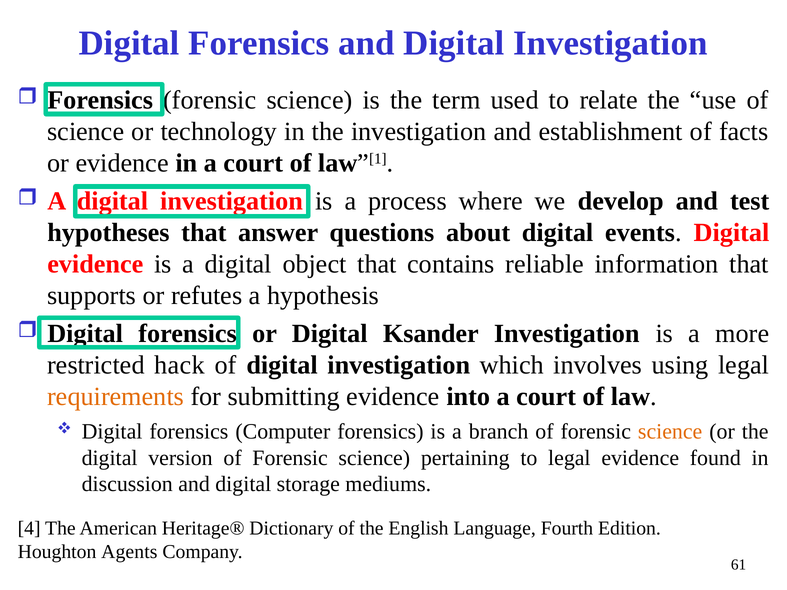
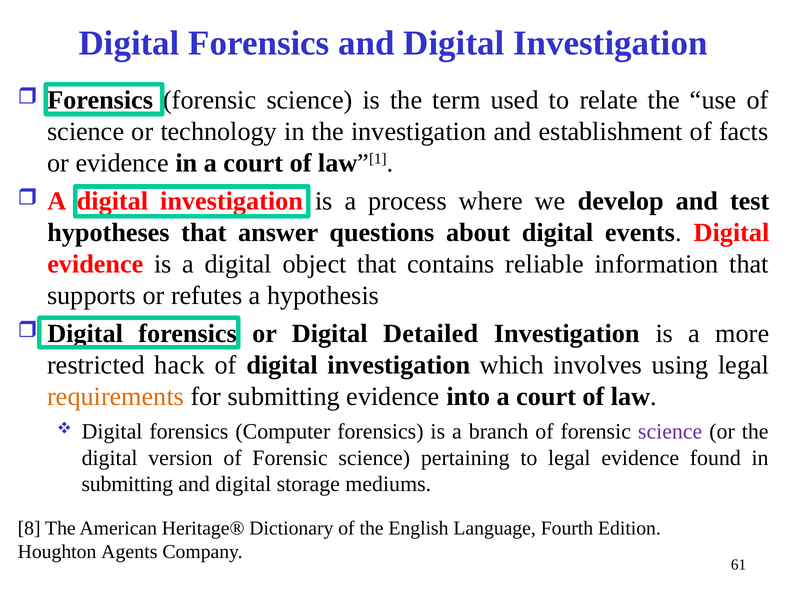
Ksander: Ksander -> Detailed (431, 334)
science colour: orange -> purple (670, 432)
discussion: discussion -> submitting (127, 484)
4: 4 -> 8 (29, 529)
